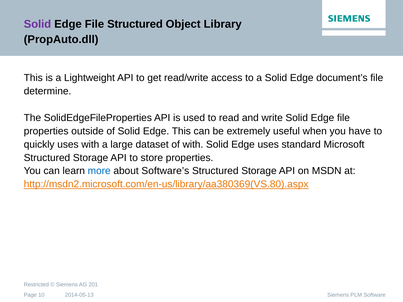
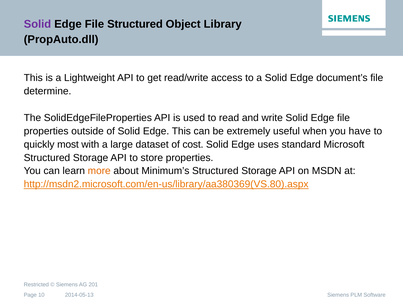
quickly uses: uses -> most (68, 145)
of with: with -> cost (193, 145)
more colour: blue -> orange (99, 171)
Software’s: Software’s -> Minimum’s (165, 171)
